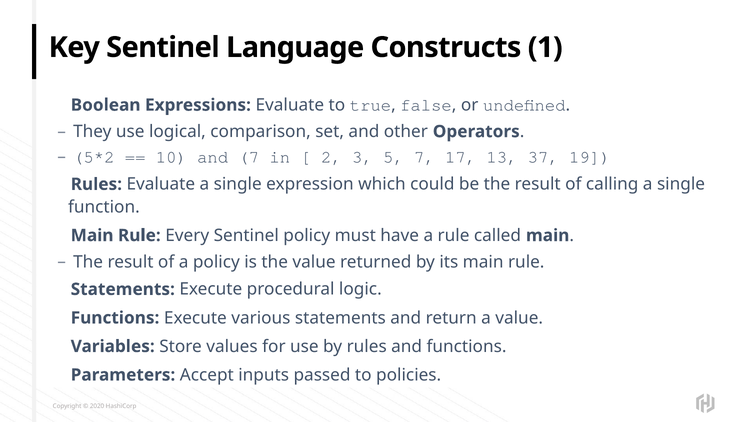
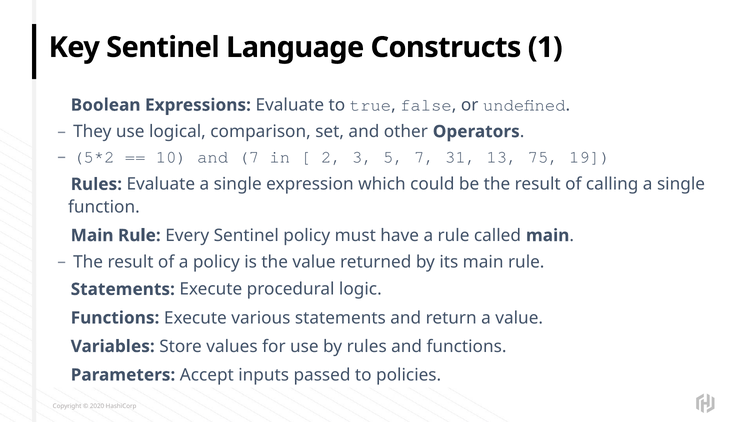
17: 17 -> 31 (461, 157)
37: 37 -> 75 (543, 157)
